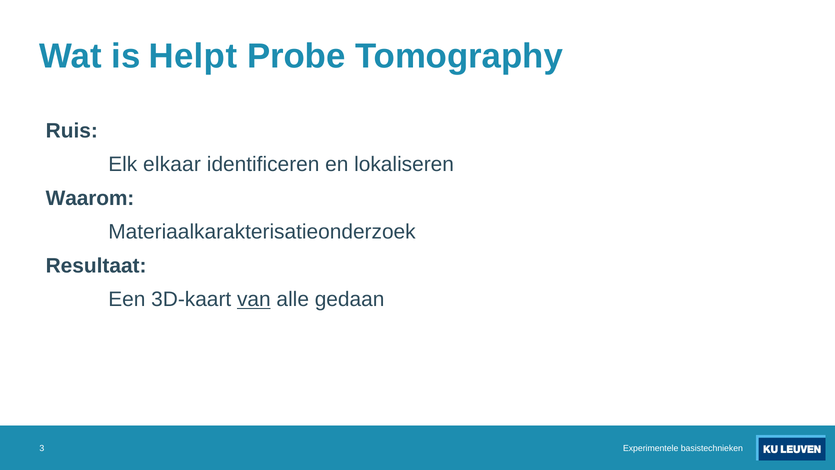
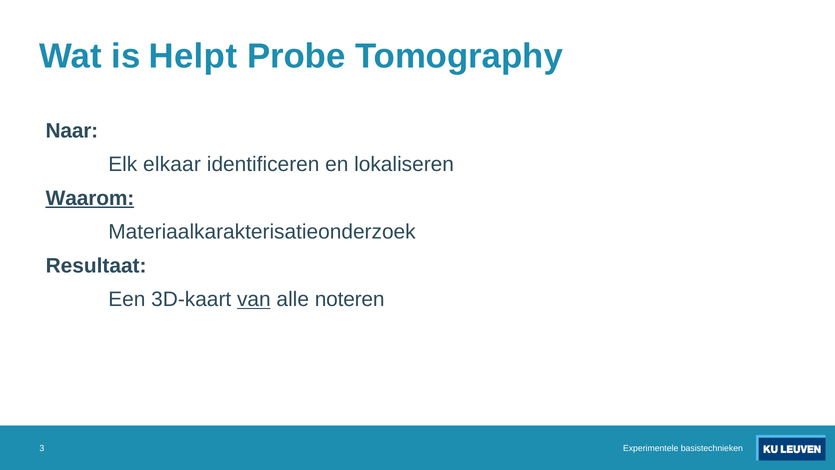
Ruis: Ruis -> Naar (72, 131)
Waarom underline: none -> present (90, 198)
gedaan: gedaan -> noteren (350, 299)
